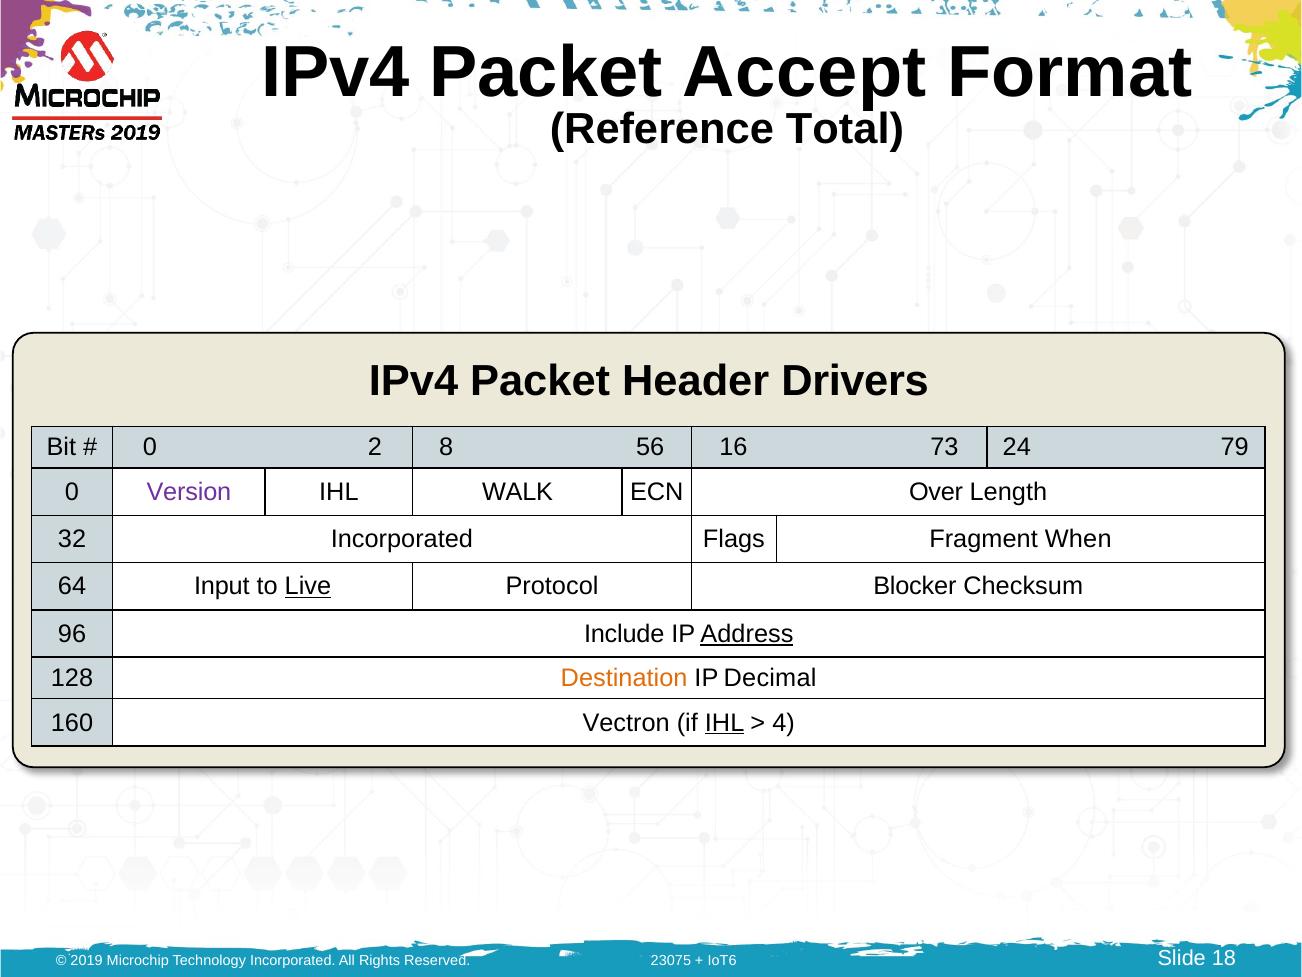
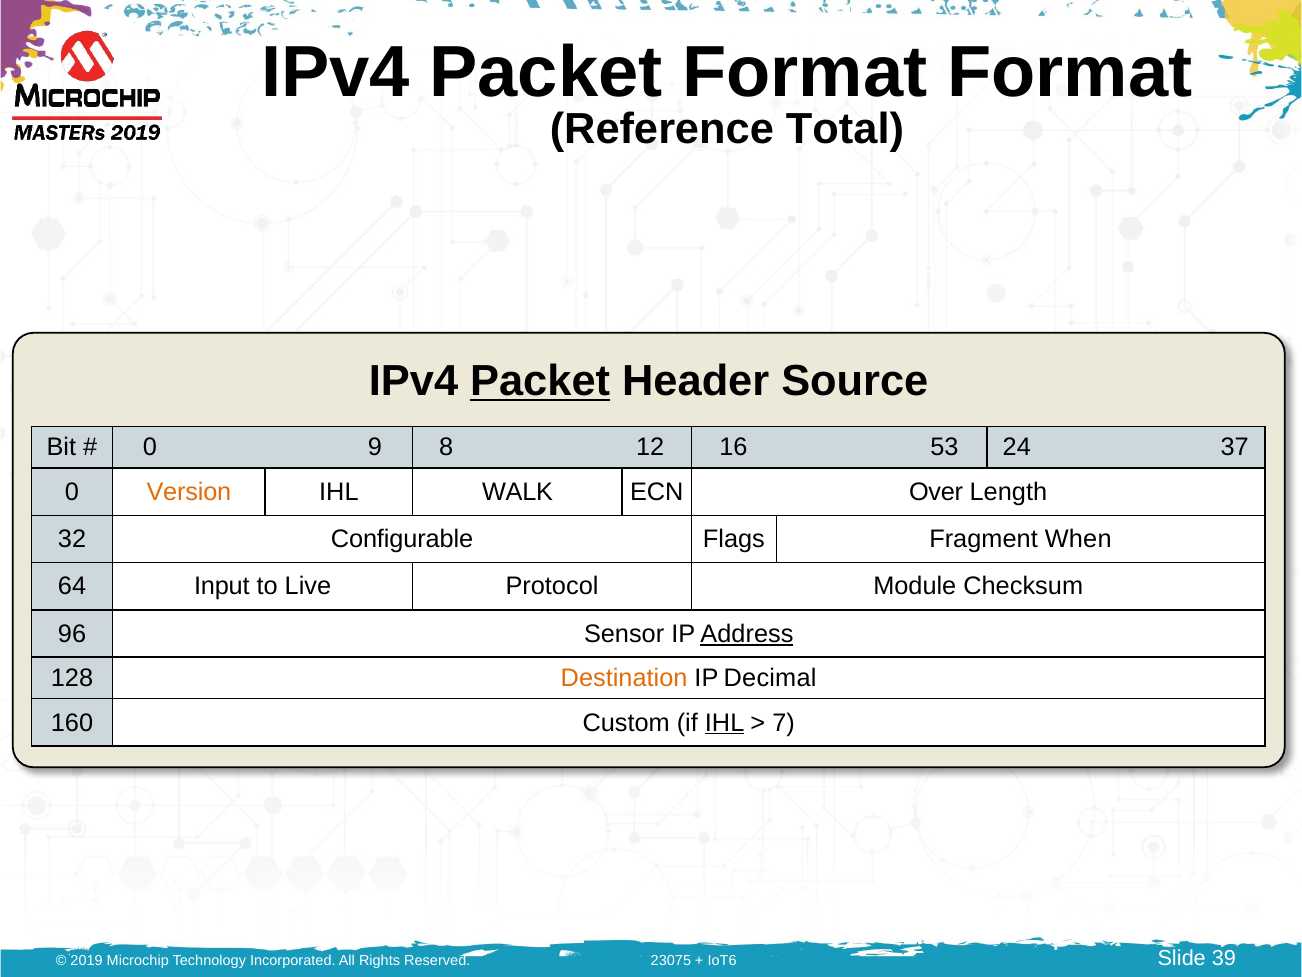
Packet Accept: Accept -> Format (805, 72)
Packet underline: none -> present (540, 381)
Drivers: Drivers -> Source (855, 381)
2: 2 -> 9 (375, 447)
56: 56 -> 12 (650, 447)
73: 73 -> 53 (944, 447)
79: 79 -> 37 (1235, 447)
Version colour: purple -> orange (189, 492)
32 Incorporated: Incorporated -> Configurable (402, 539)
Live underline: present -> none (308, 586)
Blocker: Blocker -> Module (915, 586)
Include: Include -> Sensor (624, 634)
Vectron: Vectron -> Custom (626, 722)
4: 4 -> 7 (784, 722)
18: 18 -> 39 (1224, 958)
